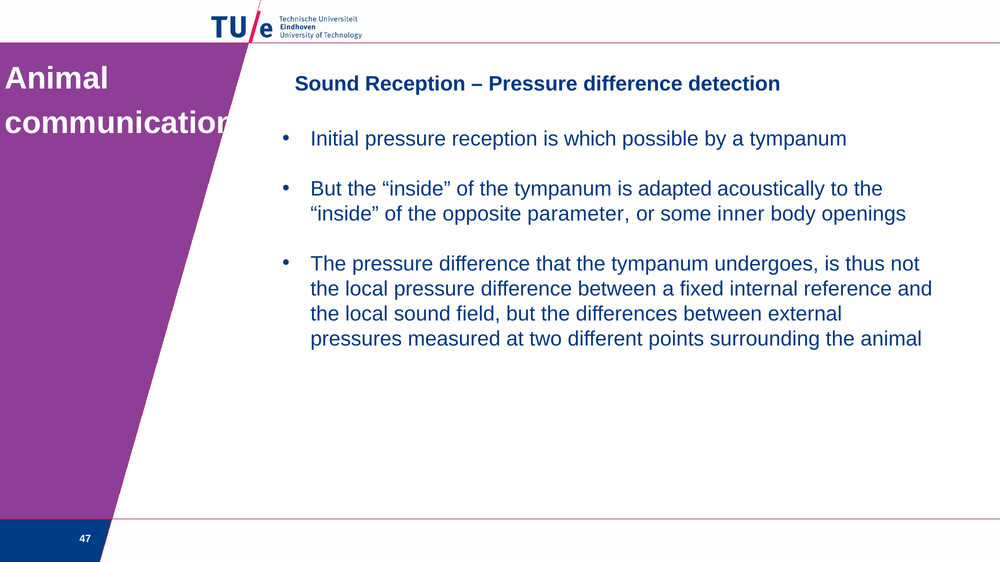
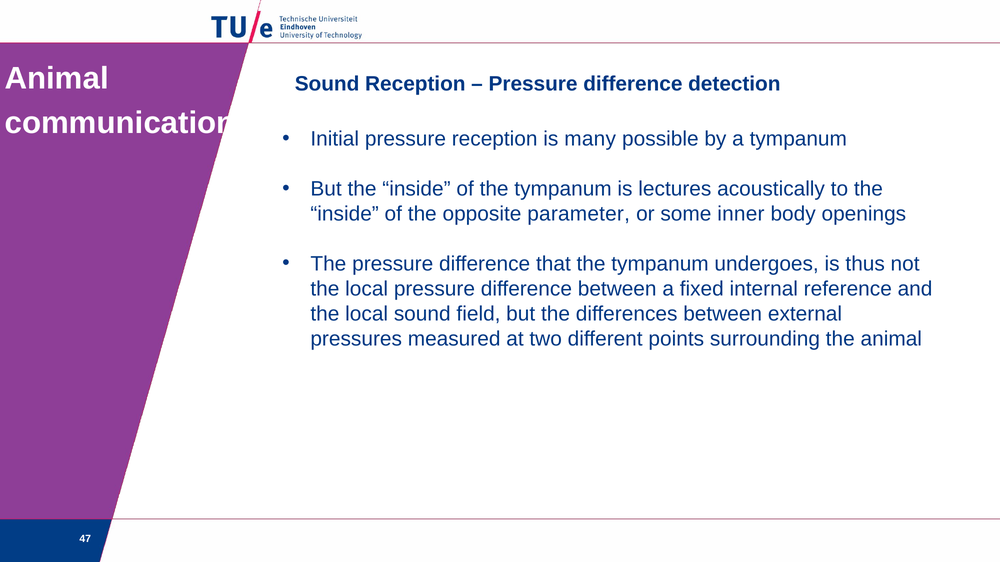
which: which -> many (590, 139)
adapted: adapted -> lectures (675, 189)
